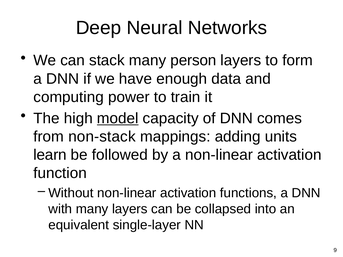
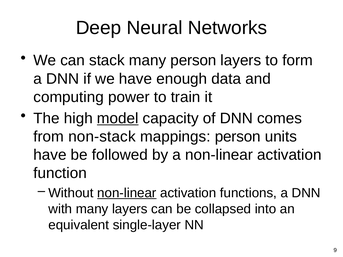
mappings adding: adding -> person (238, 137)
learn: learn -> have (50, 155)
non-linear underline: none -> present (127, 193)
